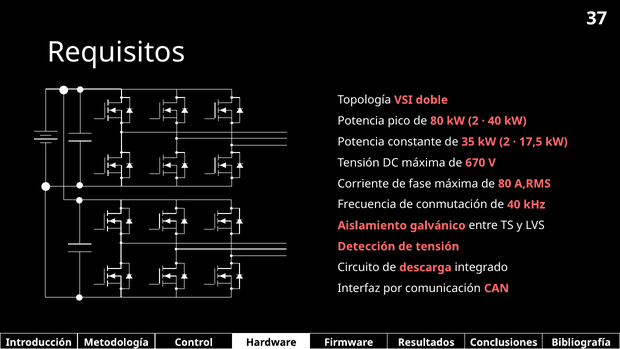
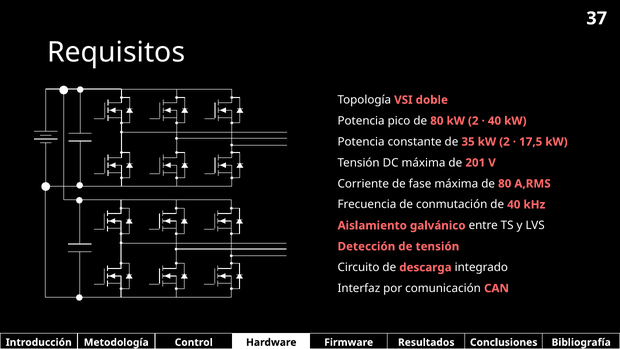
670: 670 -> 201 (475, 163)
